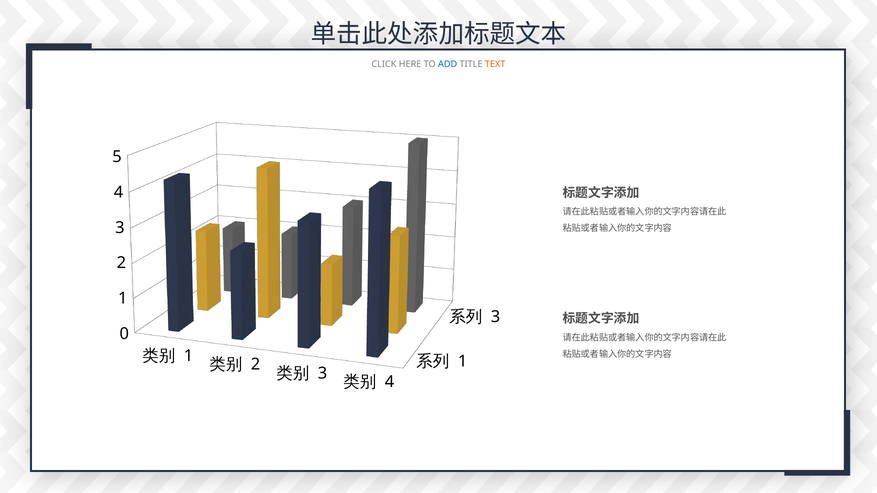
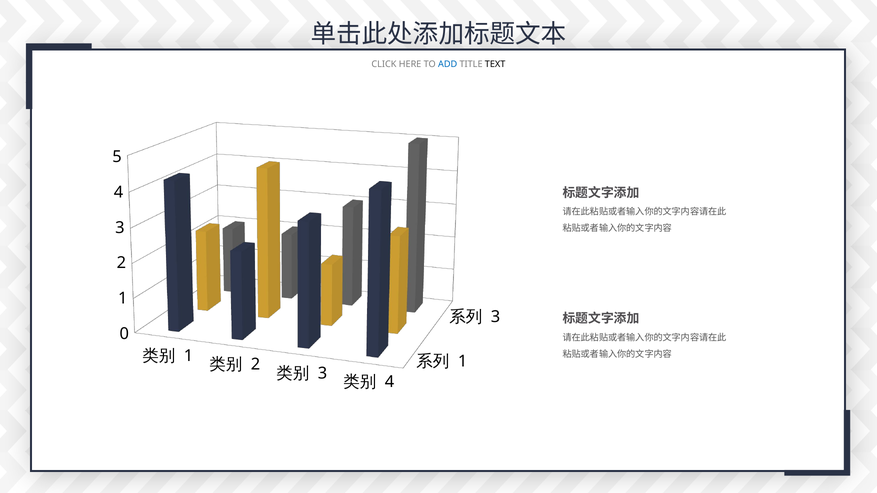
TEXT colour: orange -> black (495, 64)
